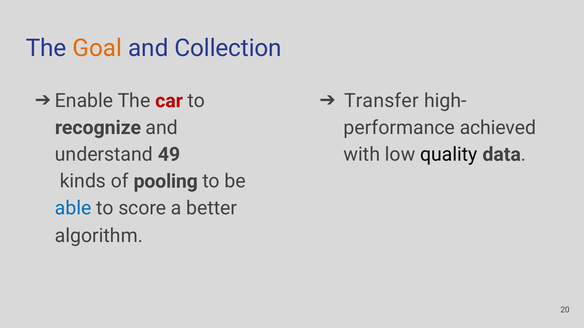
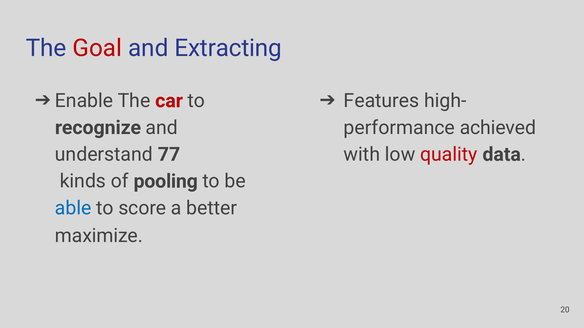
Goal colour: orange -> red (97, 48)
Collection: Collection -> Extracting (228, 48)
Transfer: Transfer -> Features (381, 101)
49: 49 -> 77 (169, 155)
quality colour: black -> red (449, 155)
algorithm: algorithm -> maximize (99, 236)
